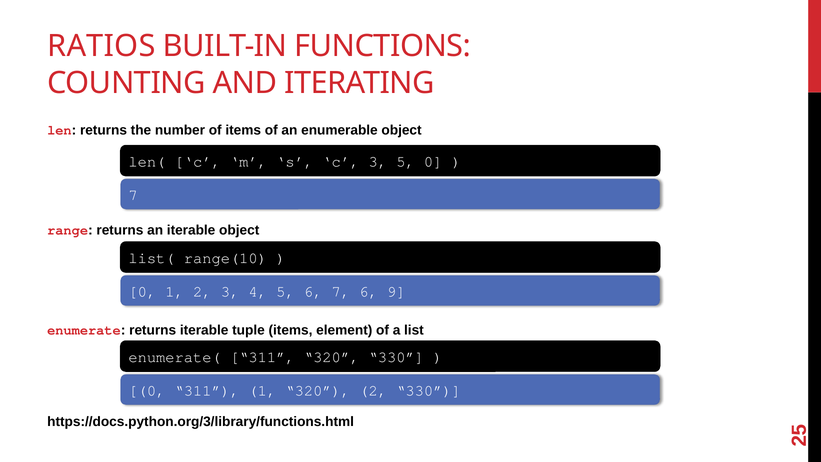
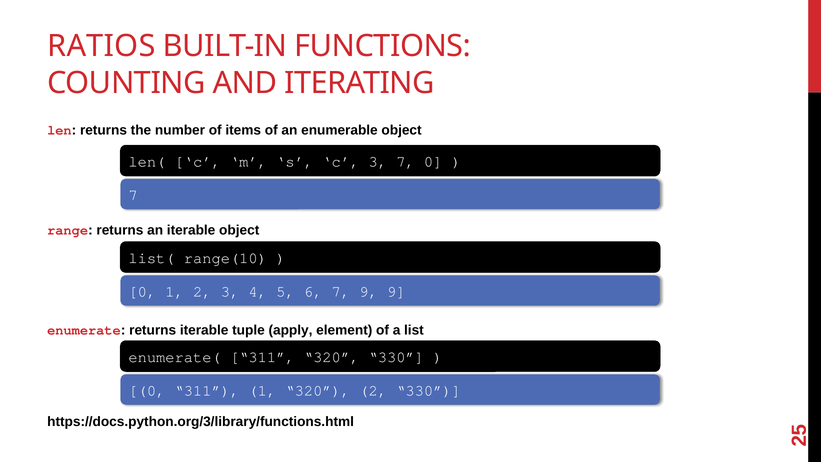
3 5: 5 -> 7 (405, 162)
7 6: 6 -> 9 (369, 291)
tuple items: items -> apply (291, 330)
